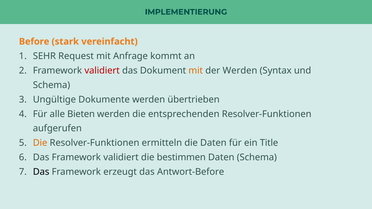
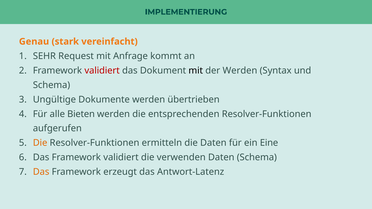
Before: Before -> Genau (34, 42)
mit colour: orange -> black (196, 71)
Title: Title -> Eine (269, 143)
bestimmen: bestimmen -> verwenden (181, 158)
Das colour: black -> orange (41, 172)
Antwort-Before: Antwort-Before -> Antwort-Latenz (191, 172)
